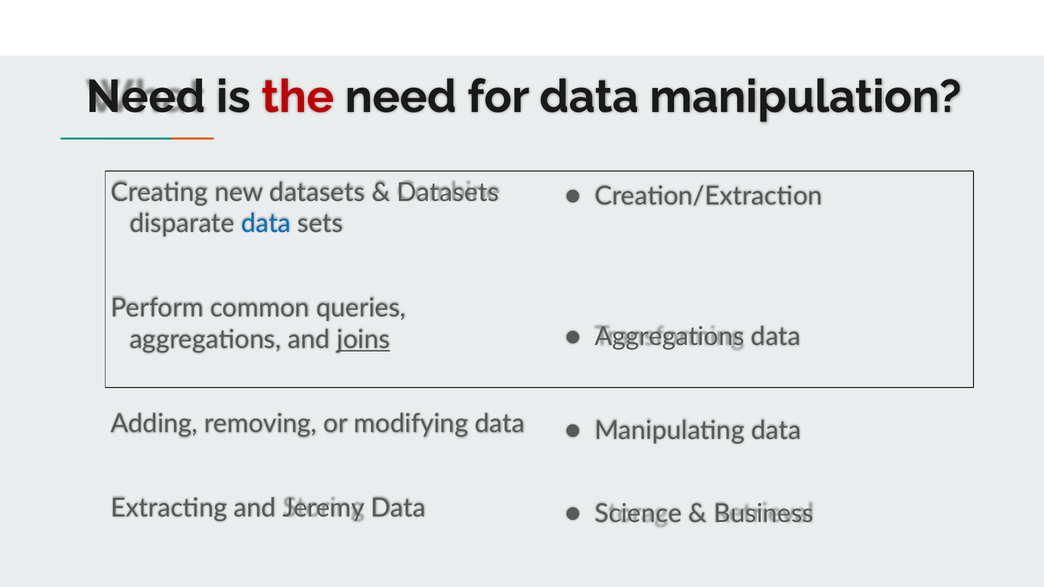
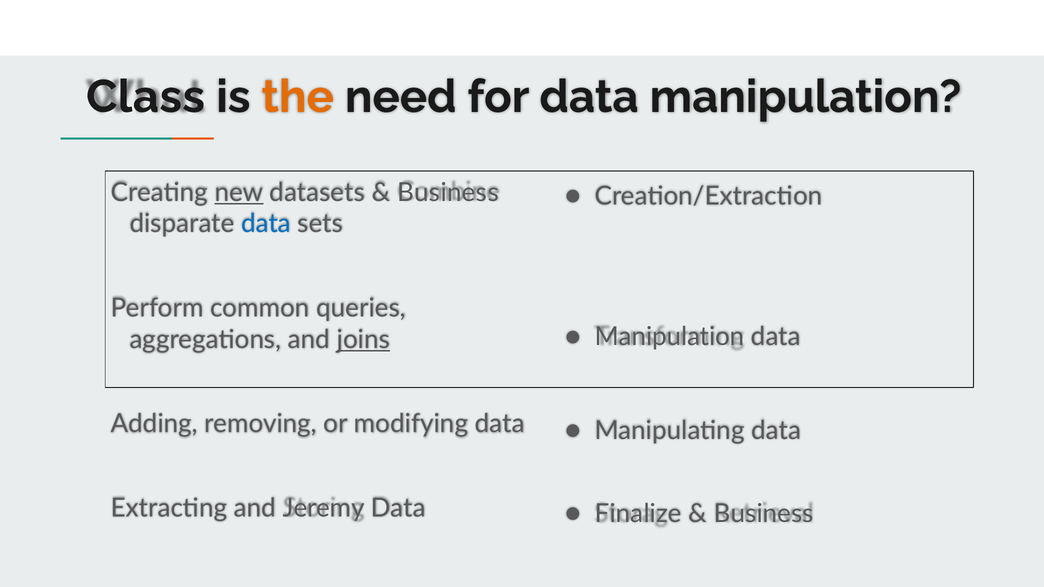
Need: Need -> Class (145, 97)
the colour: red -> orange (298, 97)
new underline: none -> present (239, 193)
Datasets: Datasets -> Business (448, 193)
Aggregations: Aggregations -> Manipulation (670, 337)
Science: Science -> Finalize (638, 514)
